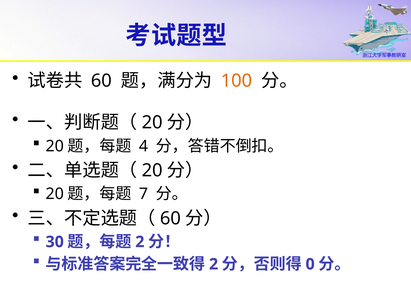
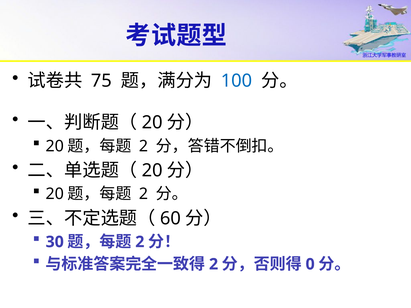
60: 60 -> 75 (101, 81)
100 colour: orange -> blue (236, 81)
4: 4 -> 2 (143, 146)
7: 7 -> 2 (143, 194)
